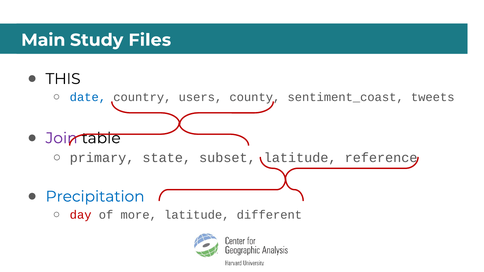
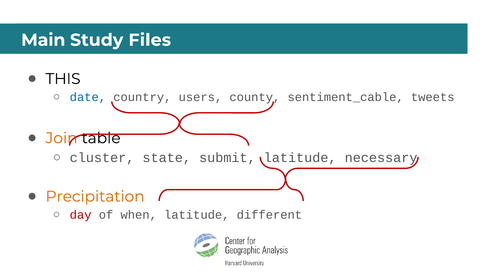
sentiment_coast: sentiment_coast -> sentiment_cable (346, 97)
Join colour: purple -> orange (62, 138)
primary: primary -> cluster (102, 158)
subset: subset -> submit (227, 158)
reference: reference -> necessary (381, 158)
Precipitation colour: blue -> orange (95, 197)
more: more -> when (139, 215)
